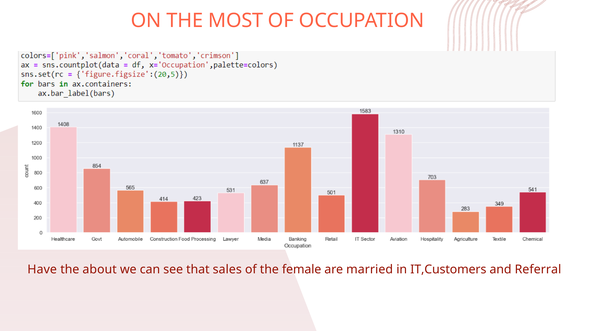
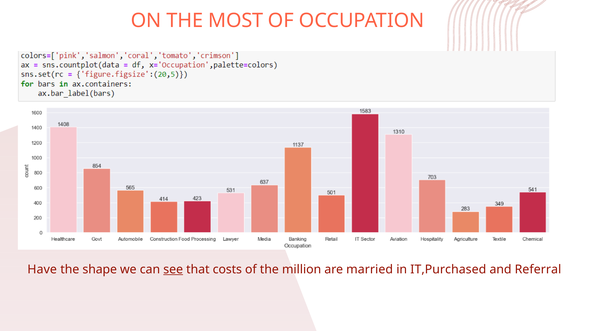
about: about -> shape (100, 270)
see underline: none -> present (173, 270)
sales: sales -> costs (227, 270)
female: female -> million (302, 270)
IT,Customers: IT,Customers -> IT,Purchased (448, 270)
